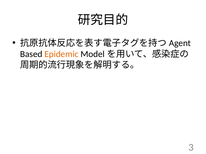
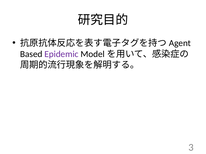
Epidemic colour: orange -> purple (61, 54)
